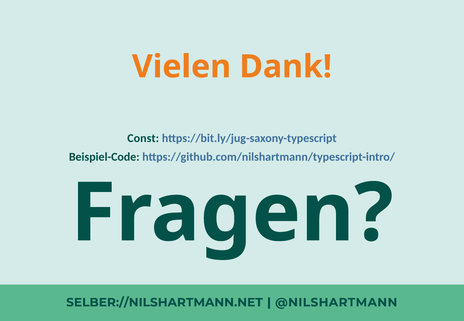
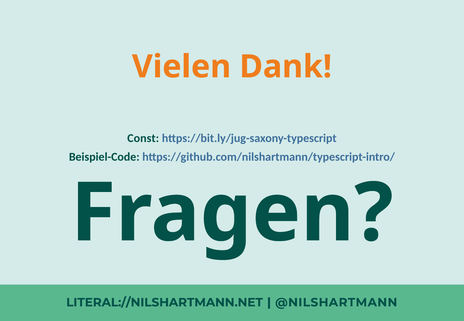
SELBER://NILSHARTMANN.NET: SELBER://NILSHARTMANN.NET -> LITERAL://NILSHARTMANN.NET (165, 303)
